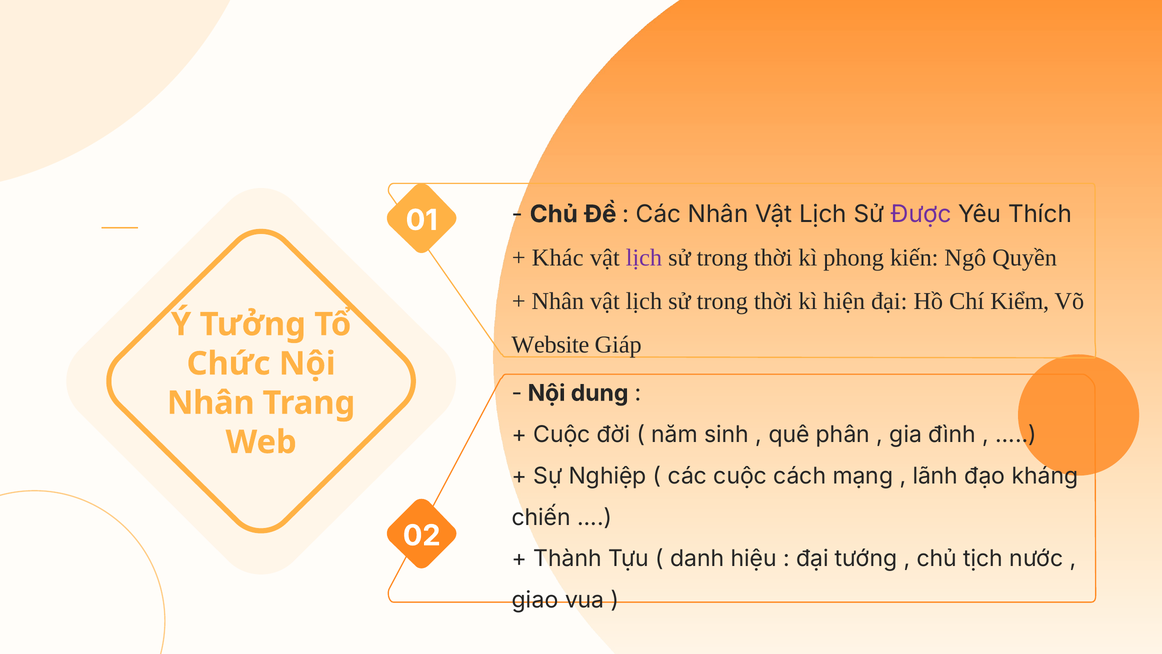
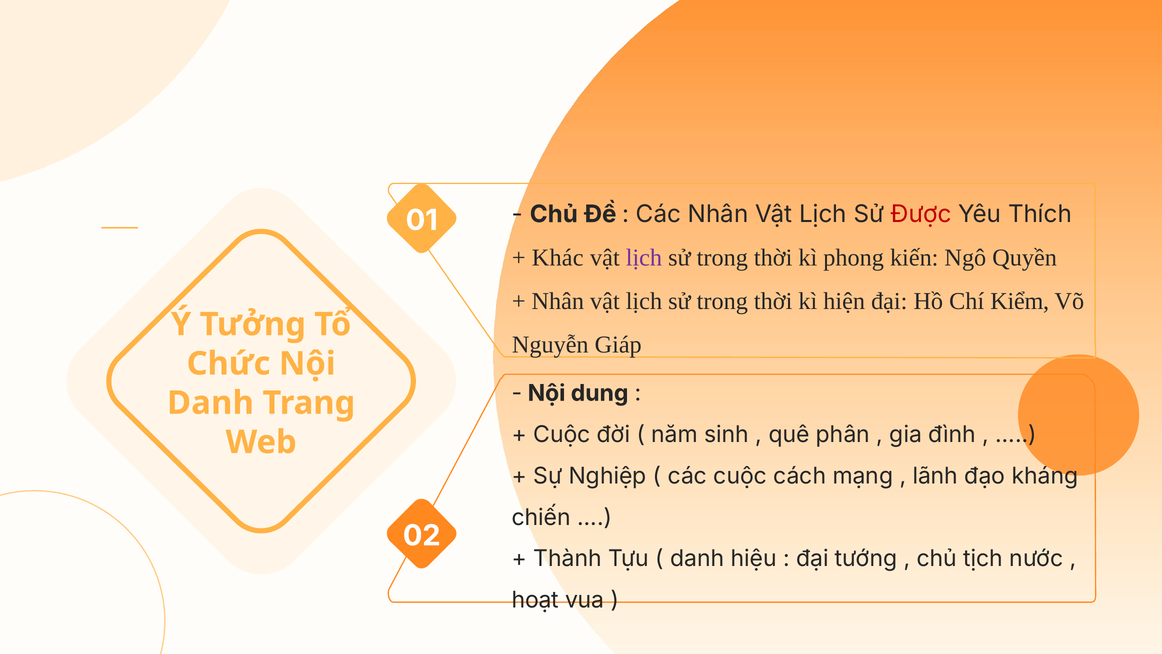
Được colour: purple -> red (921, 214)
Website: Website -> Nguyễn (550, 345)
Nhân: Nhân -> Danh (210, 403)
giao: giao -> hoạt (535, 600)
